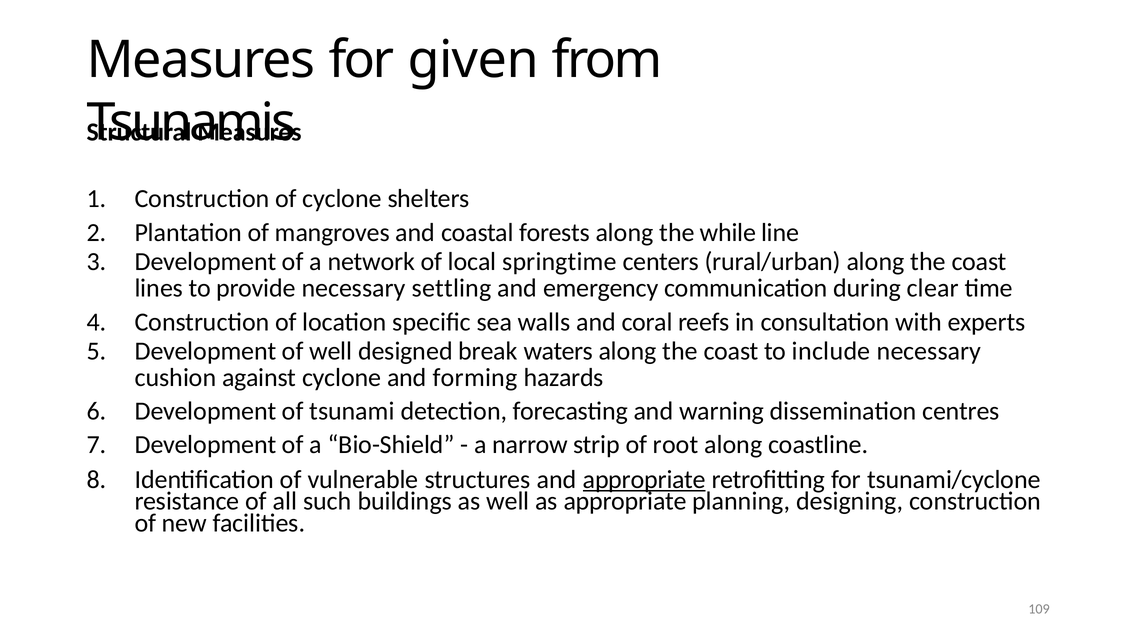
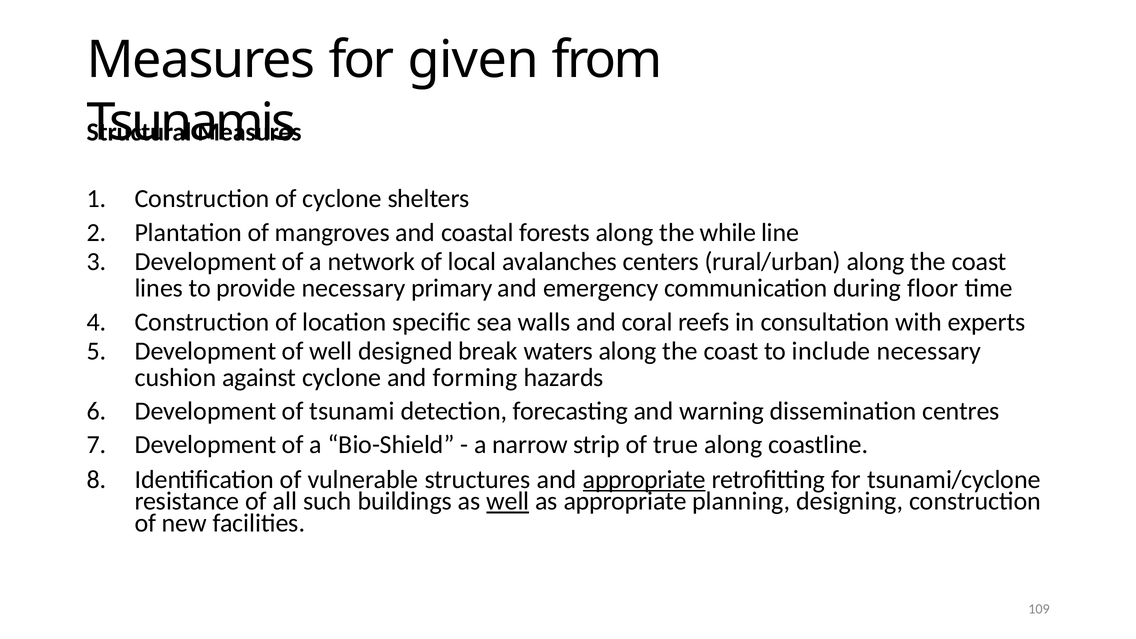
springtime: springtime -> avalanches (560, 262)
settling: settling -> primary (452, 288)
clear: clear -> floor (933, 288)
root: root -> true (676, 445)
well underline: none -> present (508, 501)
